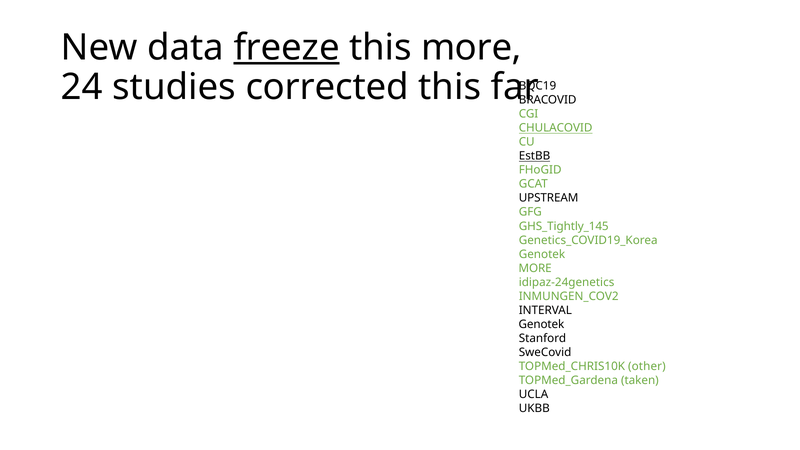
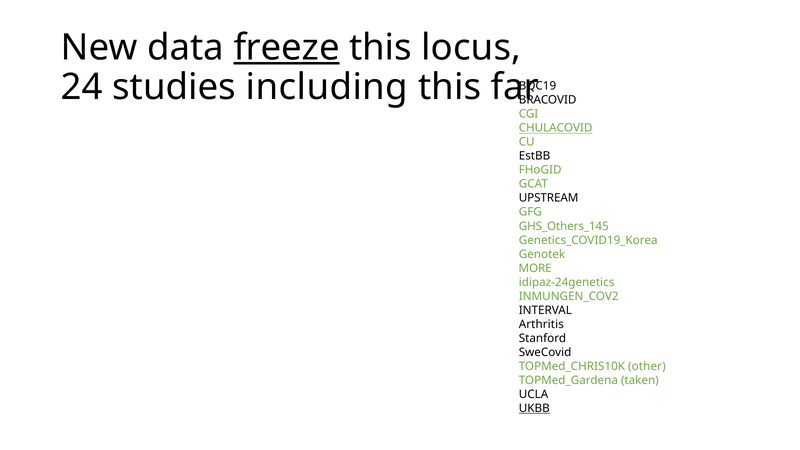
this more: more -> locus (471, 47)
corrected: corrected -> including (327, 87)
EstBB underline: present -> none (535, 156)
GHS_Tightly_145: GHS_Tightly_145 -> GHS_Others_145 (564, 226)
Genotek: Genotek -> Arthritis (541, 324)
UKBB underline: none -> present (534, 408)
